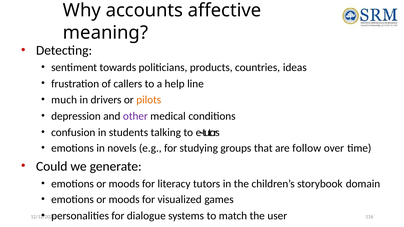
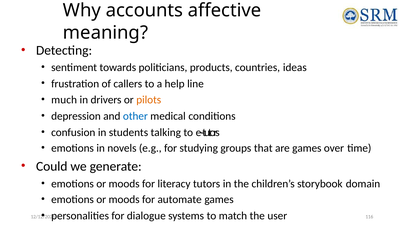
other colour: purple -> blue (135, 116)
are follow: follow -> games (307, 148)
visualized: visualized -> automate (180, 200)
